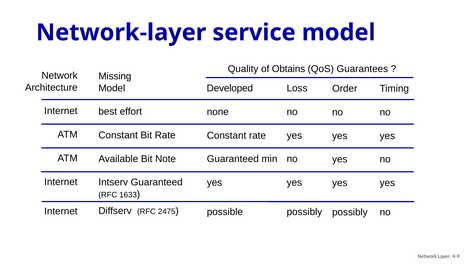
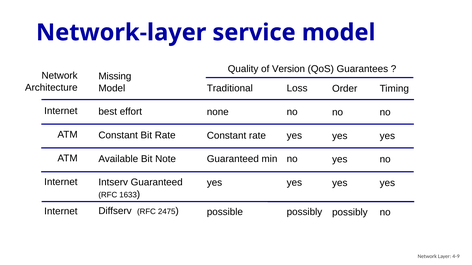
Obtains: Obtains -> Version (289, 69)
Developed: Developed -> Traditional (230, 89)
